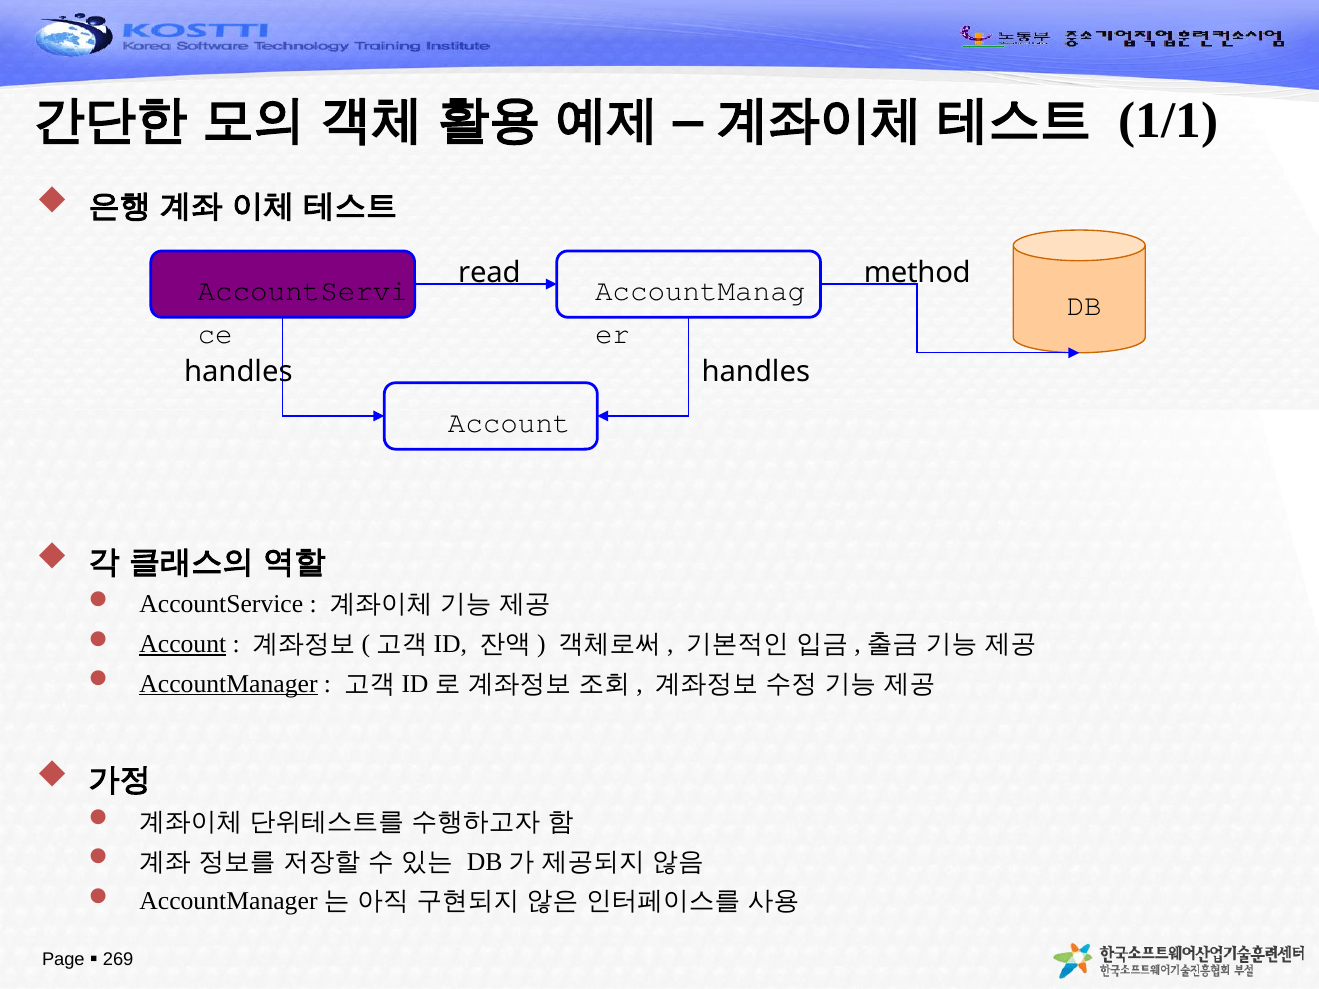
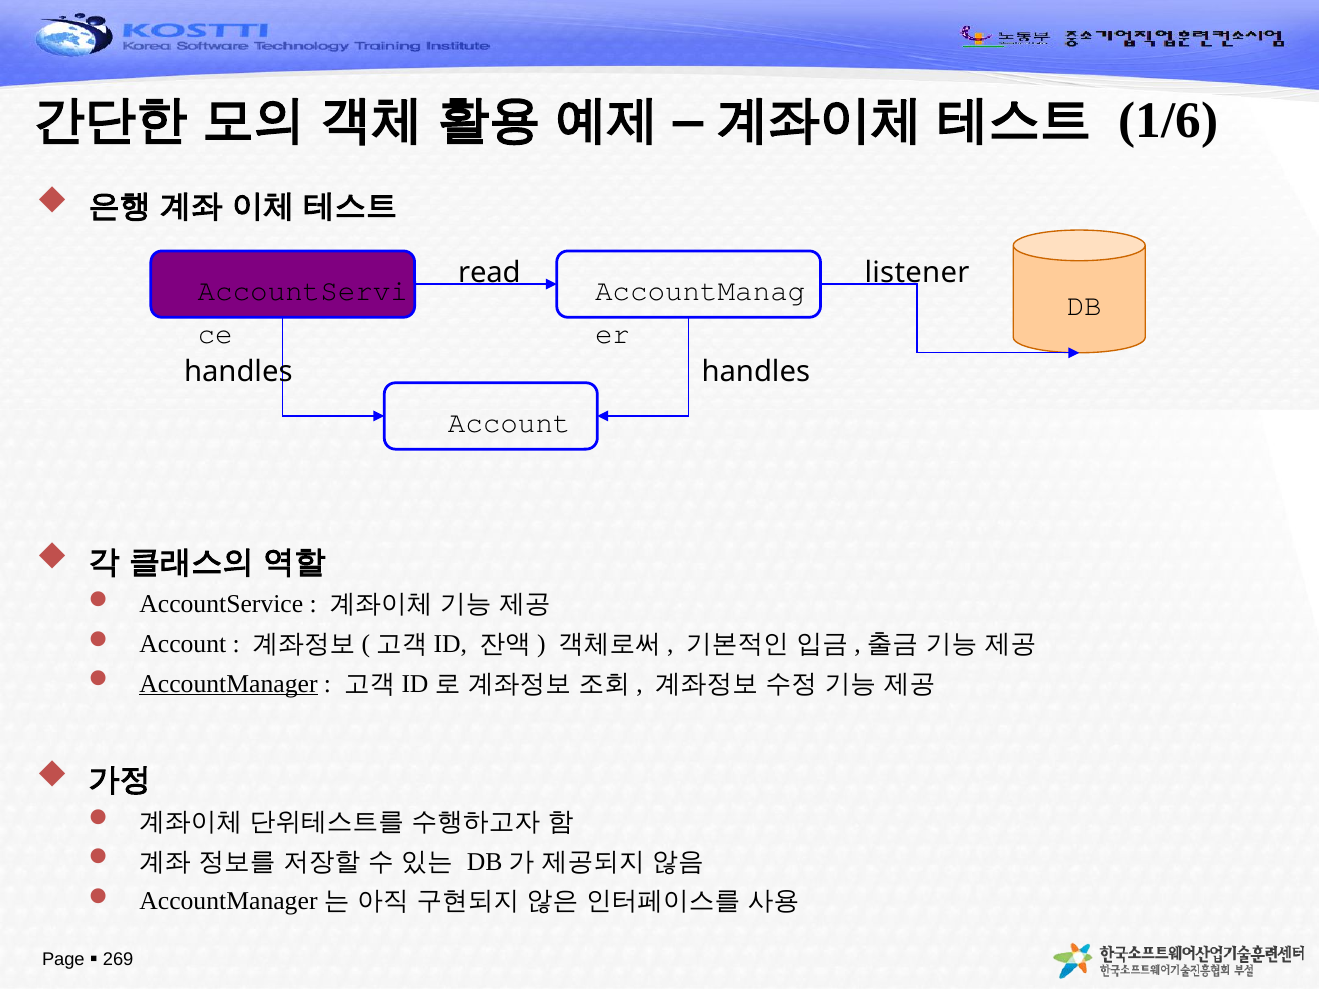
1/1: 1/1 -> 1/6 (1169, 120)
method: method -> listener (917, 273)
Account underline: present -> none (183, 644)
